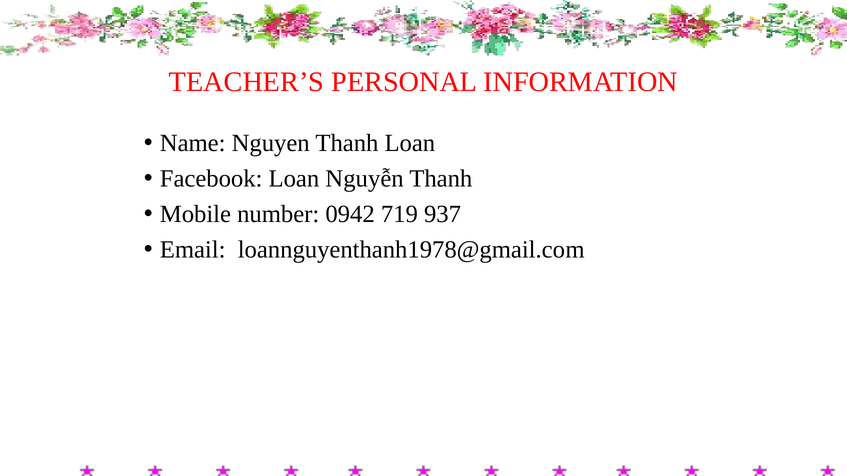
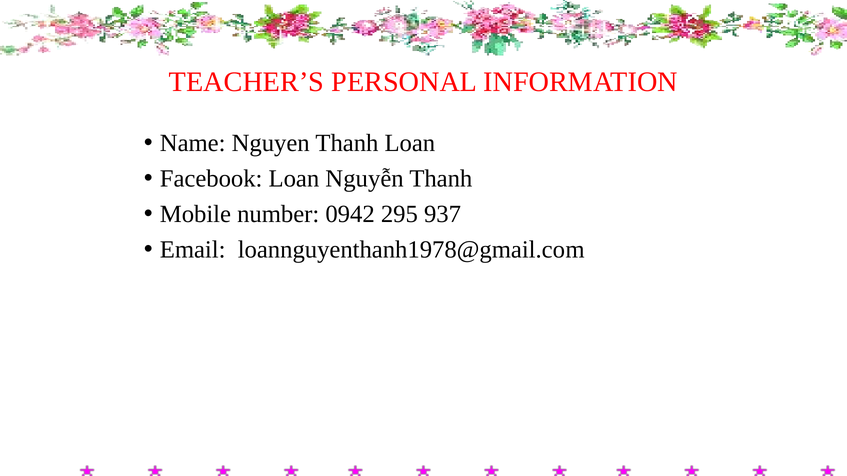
719: 719 -> 295 (399, 214)
